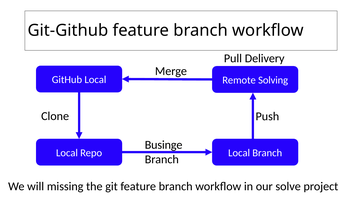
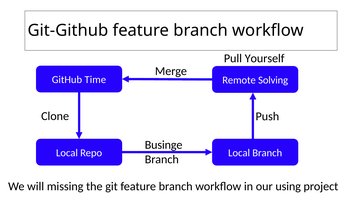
Delivery: Delivery -> Yourself (265, 58)
GitHub Local: Local -> Time (95, 80)
solve: solve -> using (288, 186)
